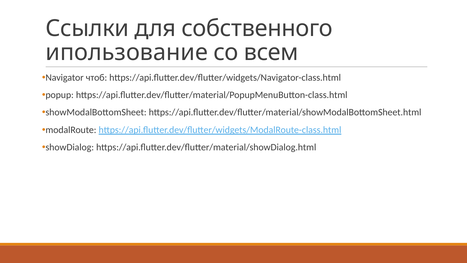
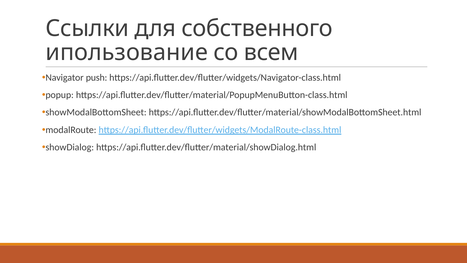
чтоб: чтоб -> push (97, 78)
